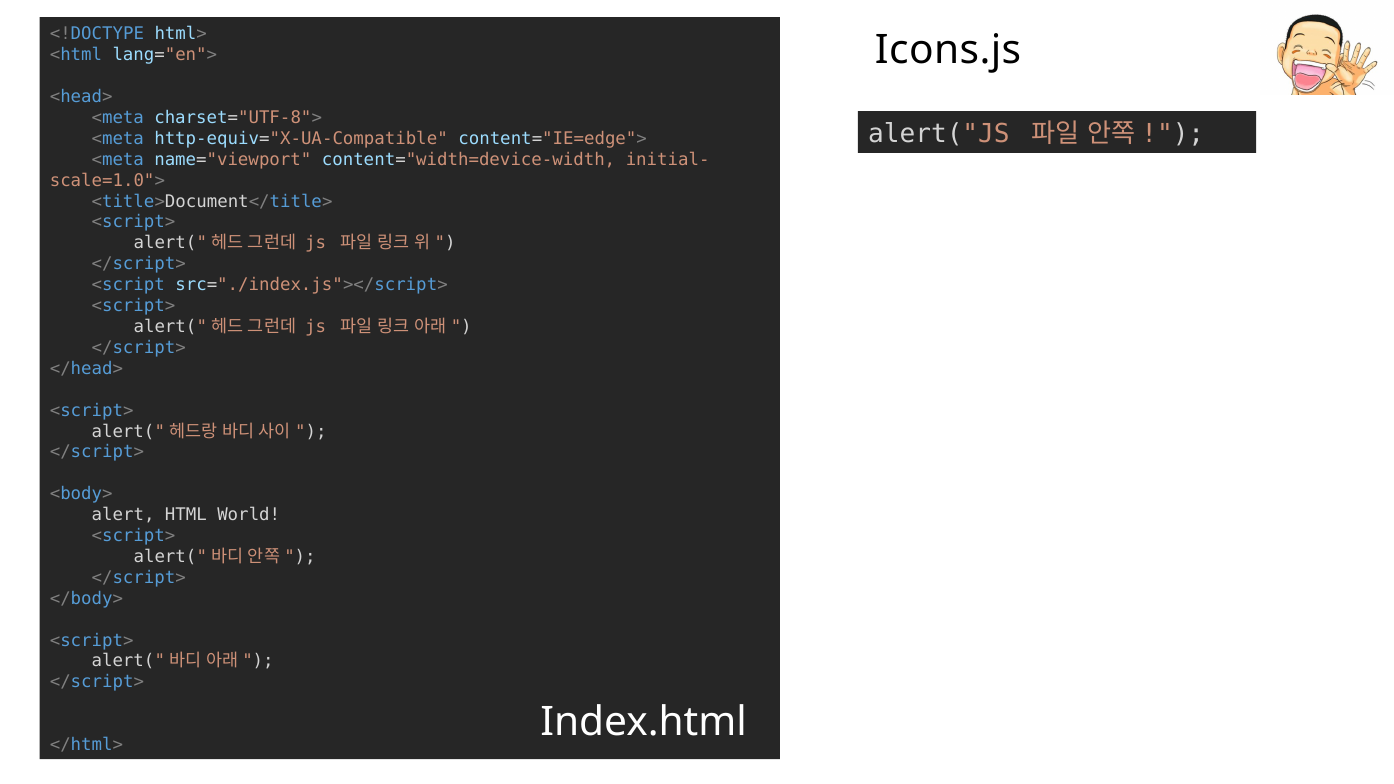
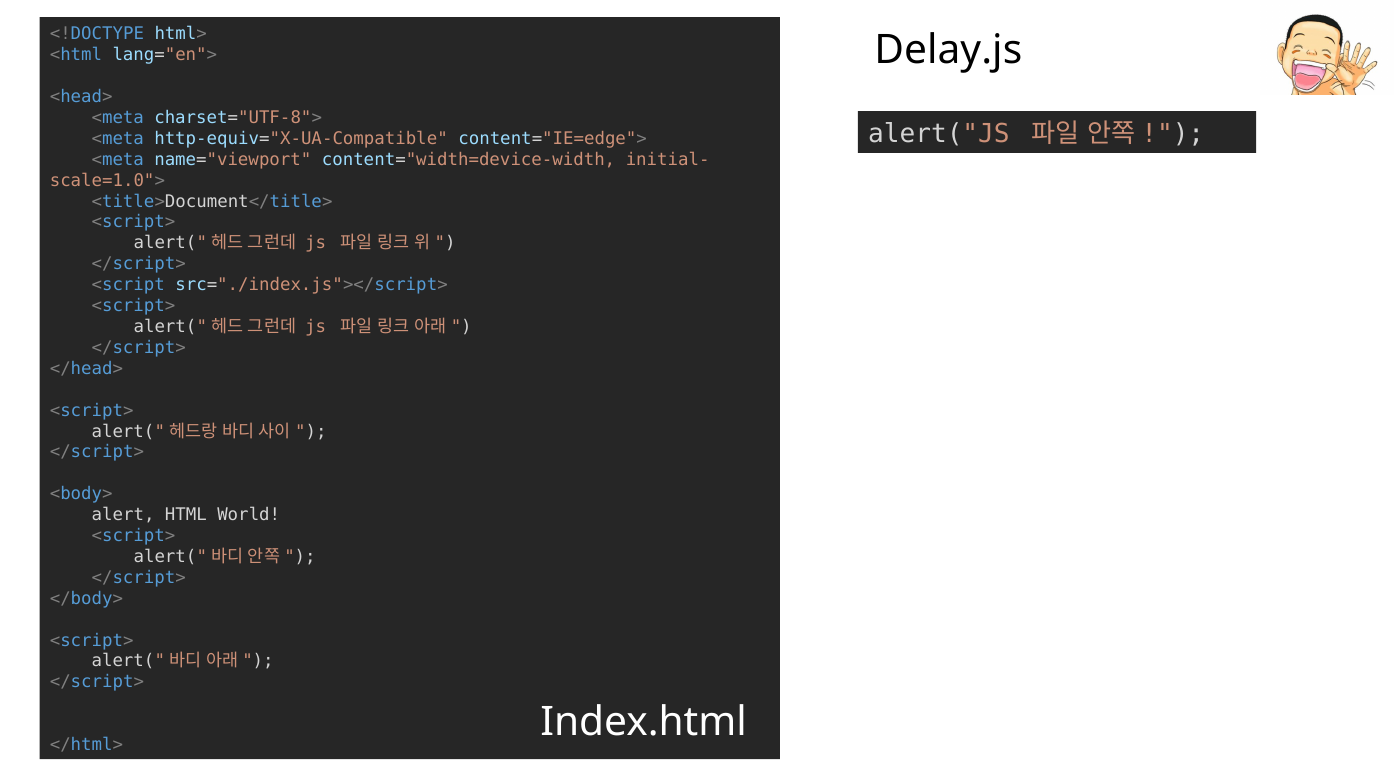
Icons.js: Icons.js -> Delay.js (948, 50)
